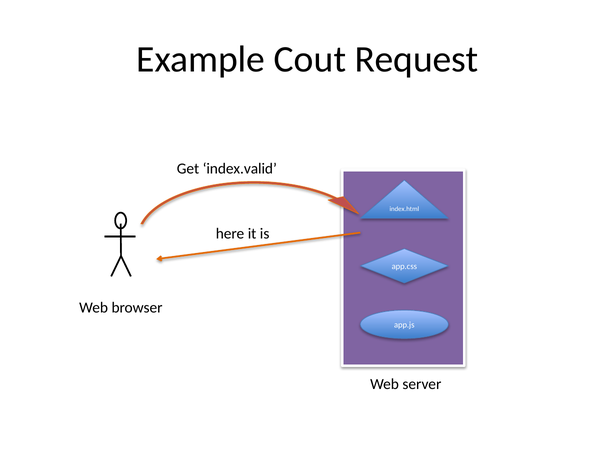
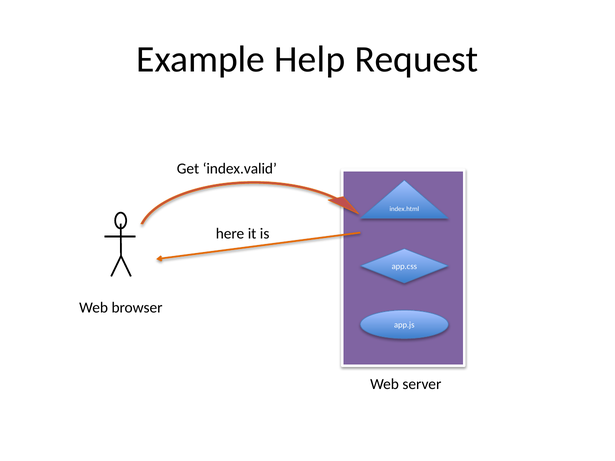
Cout: Cout -> Help (310, 60)
